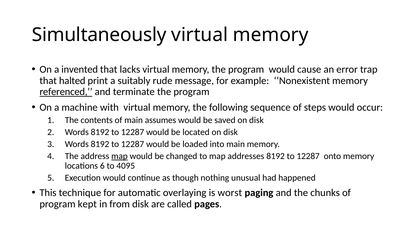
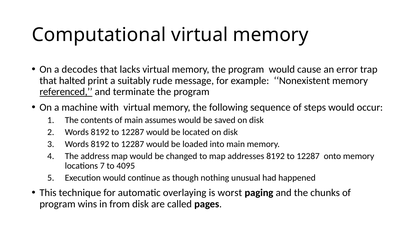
Simultaneously: Simultaneously -> Computational (99, 35)
invented: invented -> decodes (80, 69)
map underline: present -> none (119, 156)
6: 6 -> 7 (102, 166)
kept: kept -> wins (87, 204)
